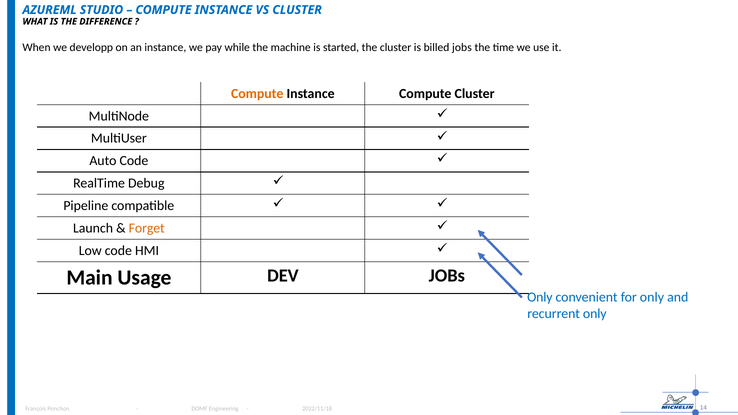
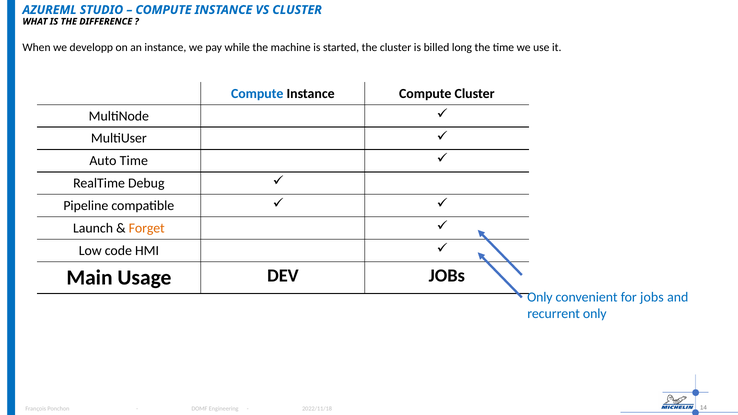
billed jobs: jobs -> long (462, 47)
Compute colour: orange -> blue (257, 94)
Auto Code: Code -> Time (134, 161)
for only: only -> jobs (652, 297)
